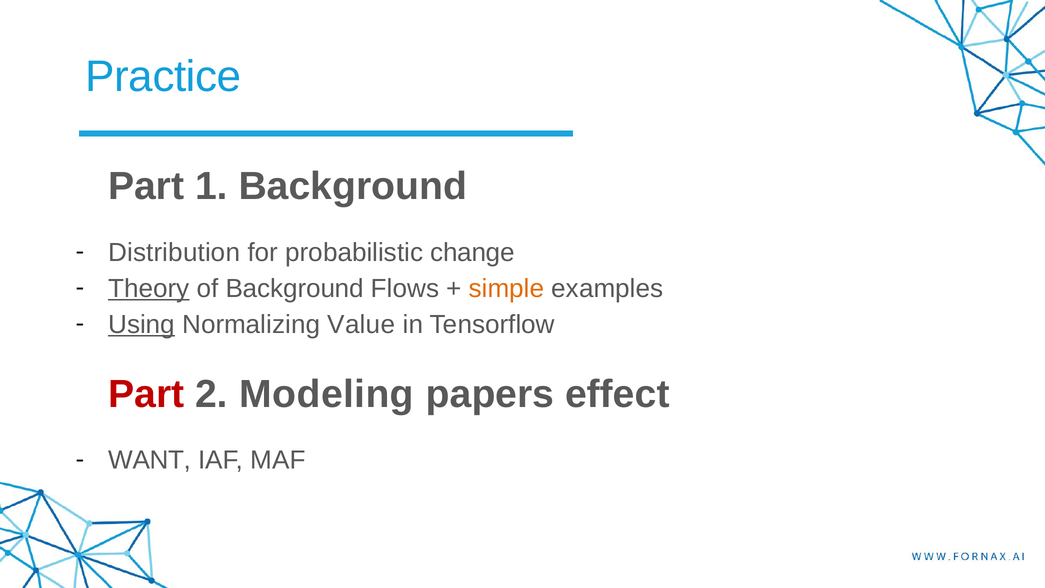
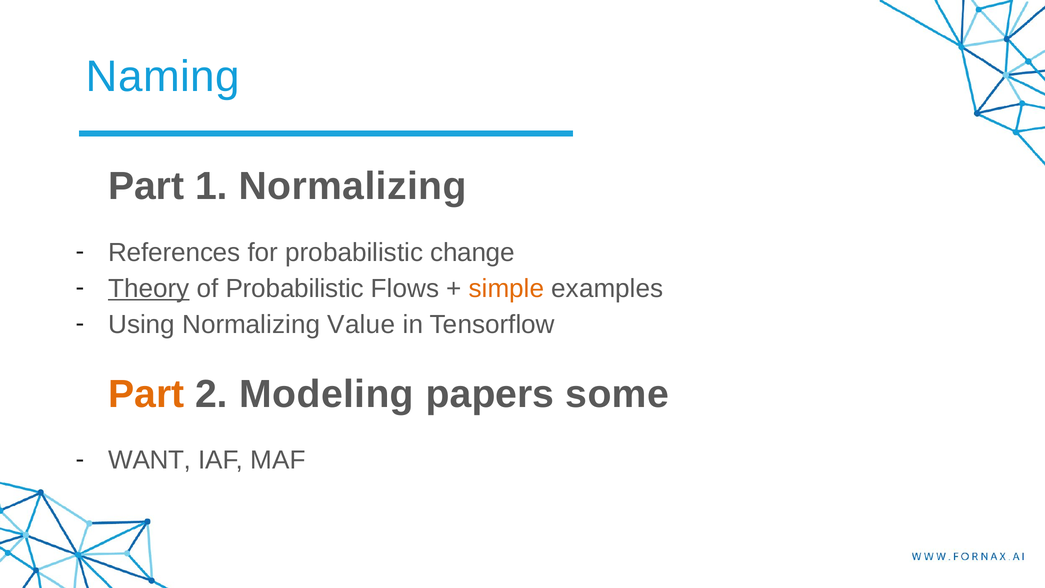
Practice: Practice -> Naming (163, 77)
1 Background: Background -> Normalizing (353, 186)
Distribution: Distribution -> References (174, 252)
of Background: Background -> Probabilistic (295, 288)
Using underline: present -> none (142, 324)
Part colour: red -> orange (146, 394)
effect: effect -> some (617, 394)
